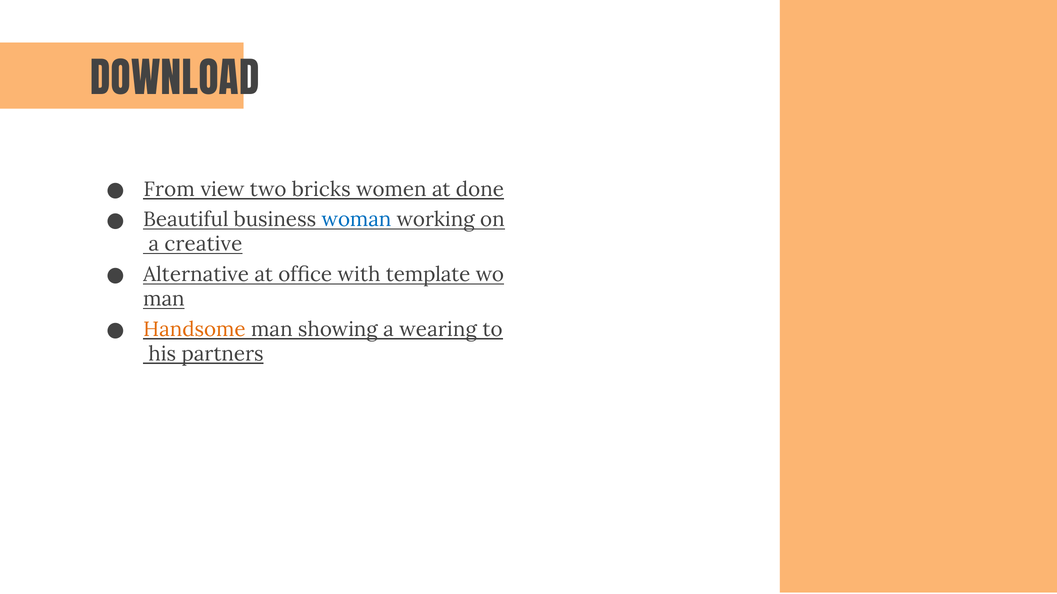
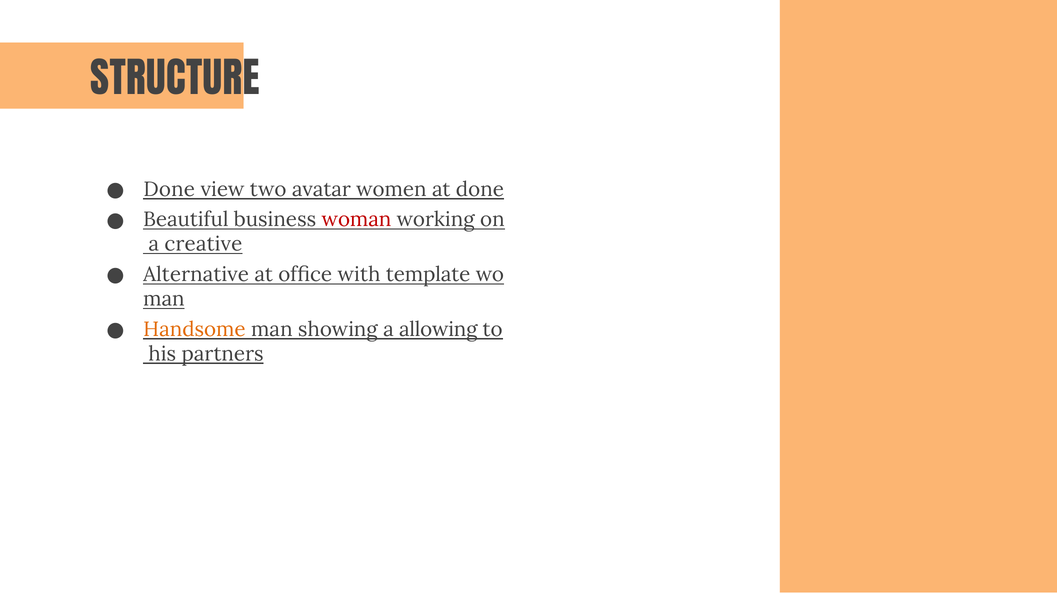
DOWNLOAD: DOWNLOAD -> STRUCTURE (175, 81)
From: From -> Done (169, 189)
bricks: bricks -> avatar (321, 189)
woman colour: blue -> red (356, 220)
wearing: wearing -> allowing (438, 330)
